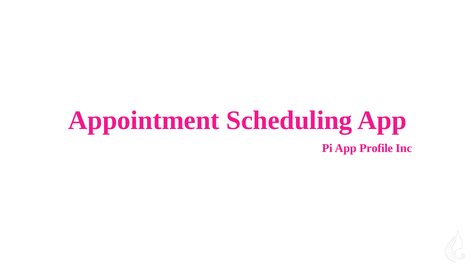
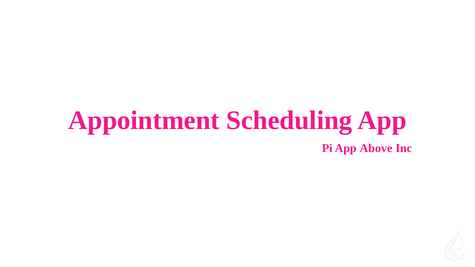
Profile: Profile -> Above (376, 148)
